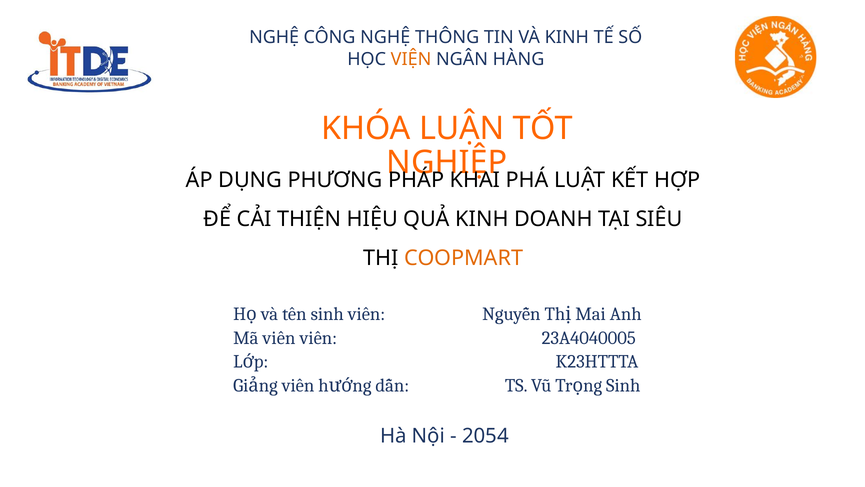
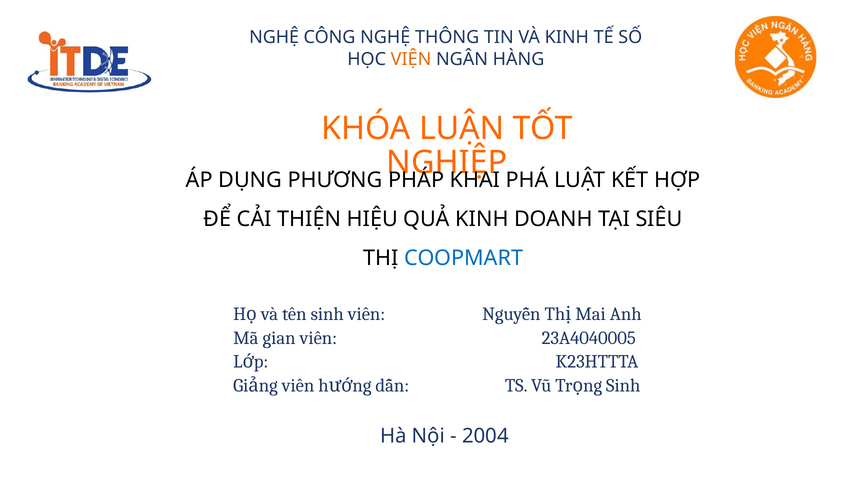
COOPMART colour: orange -> blue (464, 258)
Mã viên: viên -> gian (279, 338)
2054: 2054 -> 2004 (485, 435)
